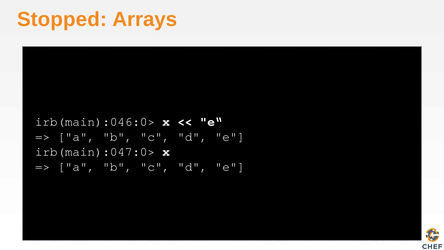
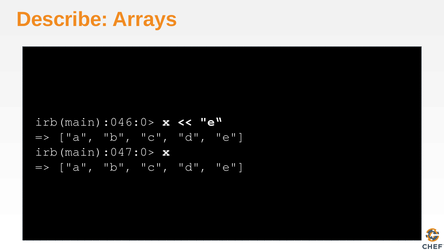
Stopped: Stopped -> Describe (62, 19)
